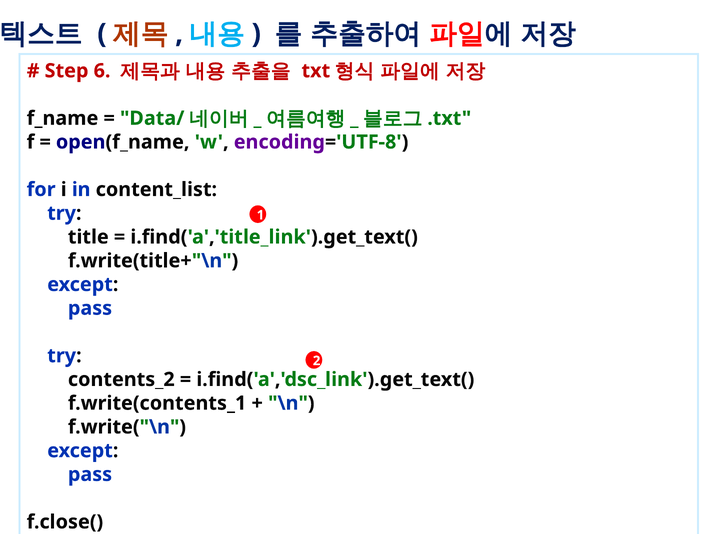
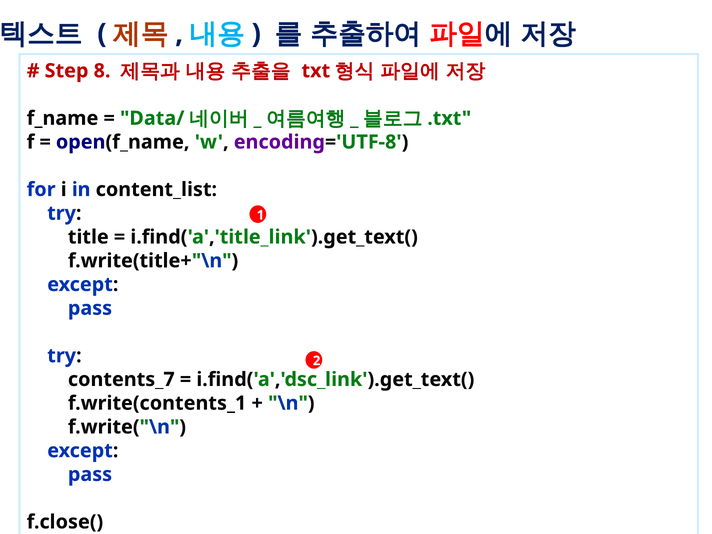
6: 6 -> 8 (102, 71)
contents_2: contents_2 -> contents_7 (121, 379)
